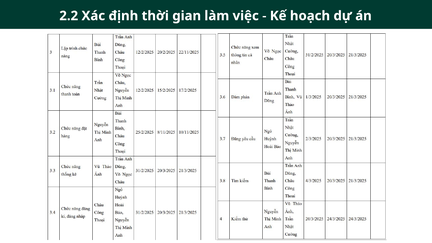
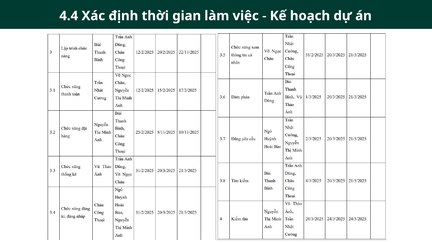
2.2: 2.2 -> 4.4 (69, 16)
